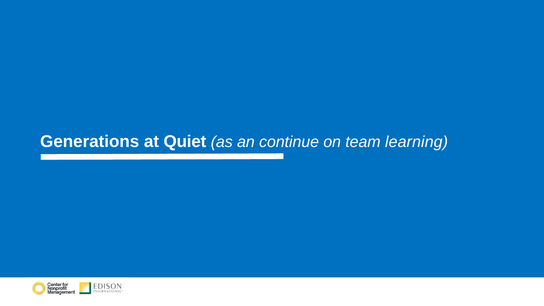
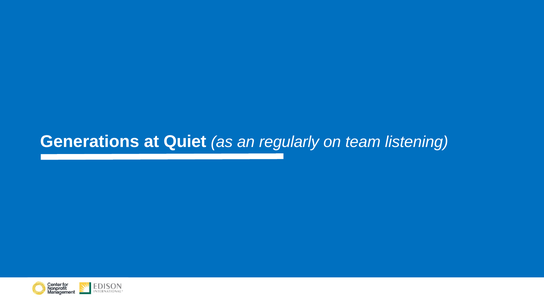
continue: continue -> regularly (289, 142)
learning: learning -> listening (417, 142)
